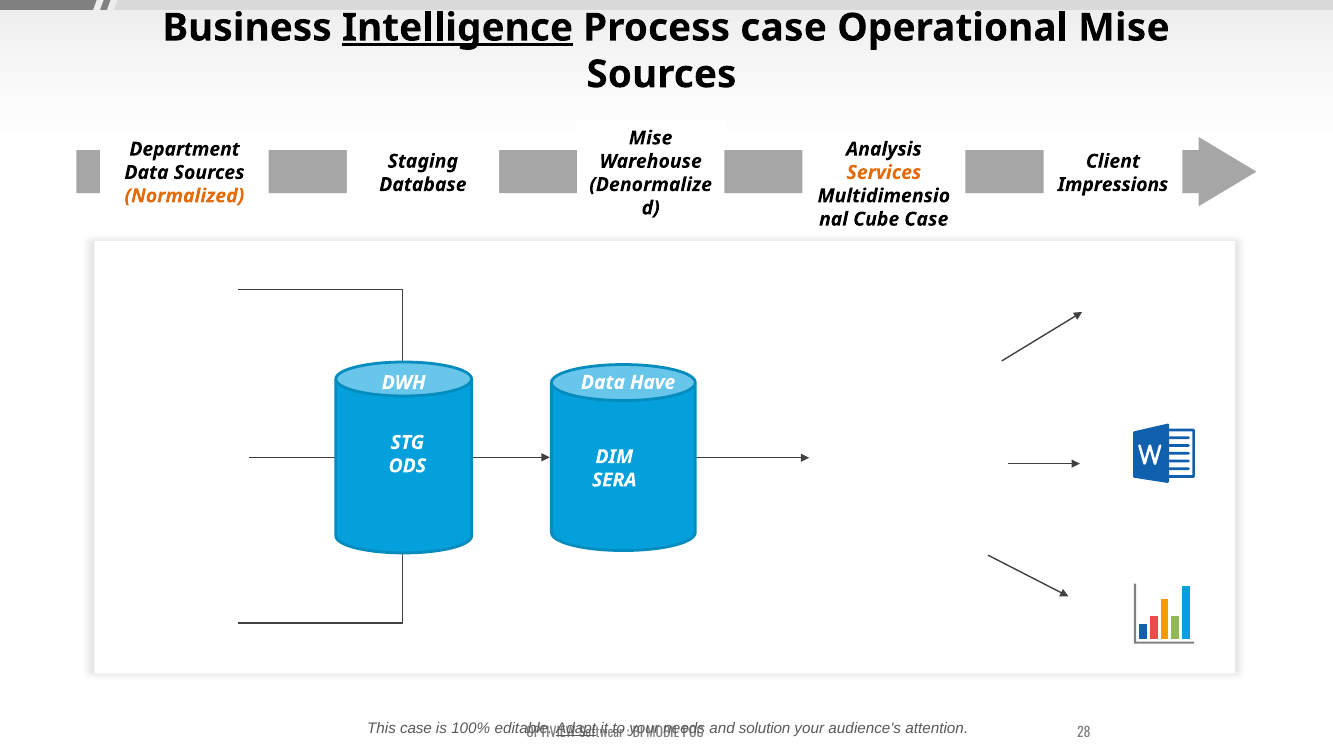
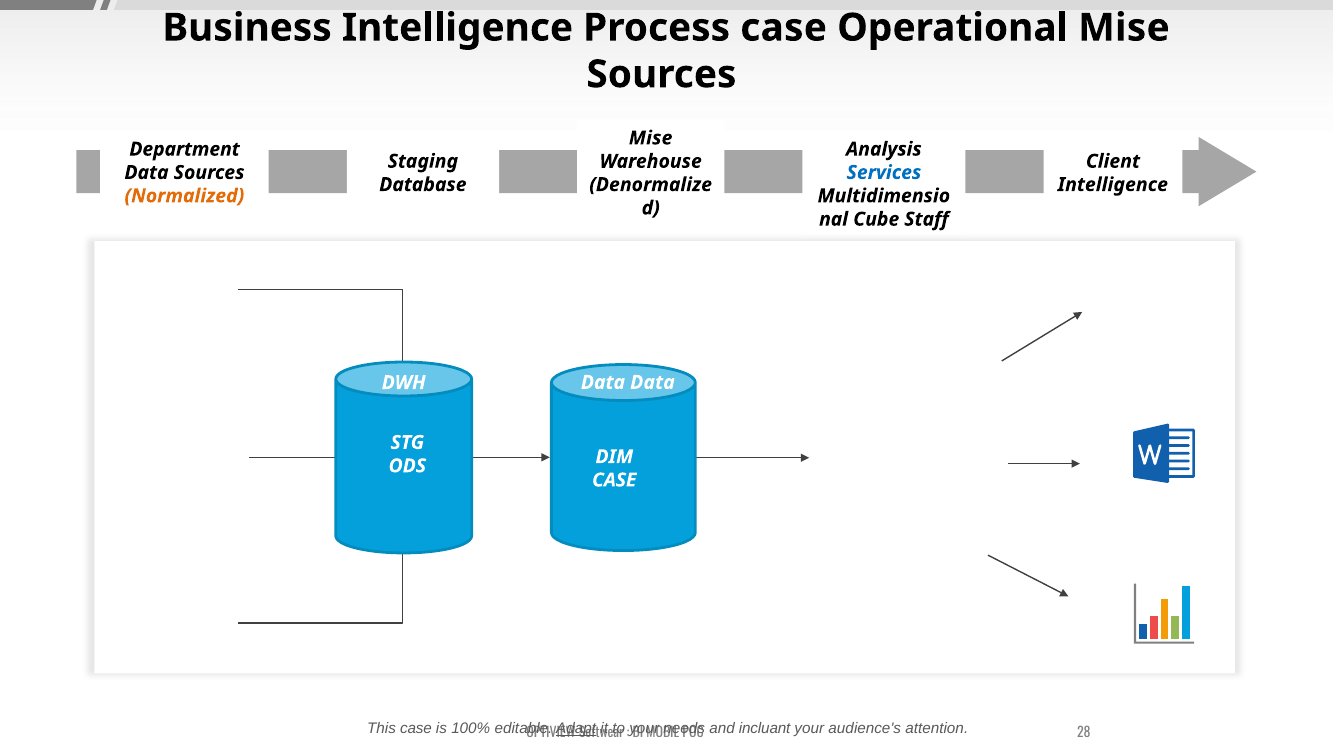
Intelligence underline: present -> none (458, 28)
Services colour: orange -> blue (884, 172)
Impressions: Impressions -> Intelligence (1113, 185)
Cube Case: Case -> Staff (926, 219)
Data Have: Have -> Data (652, 382)
SERA: SERA -> CASE (614, 480)
solution: solution -> incluant (765, 728)
